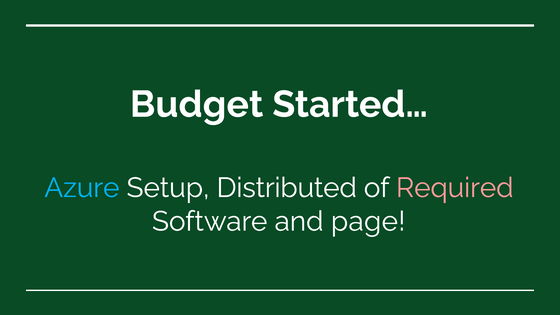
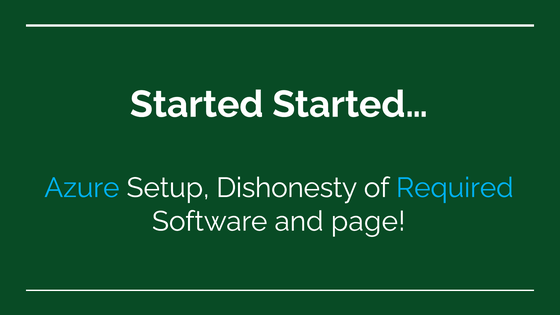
Budget: Budget -> Started (197, 104)
Distributed: Distributed -> Dishonesty (287, 188)
Required colour: pink -> light blue (455, 188)
